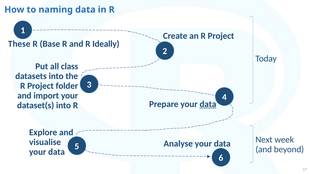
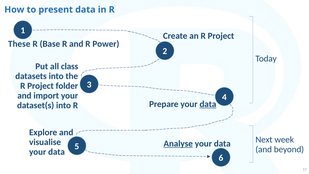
naming: naming -> present (56, 10)
Ideally: Ideally -> Power (106, 44)
Analyse underline: none -> present (178, 143)
